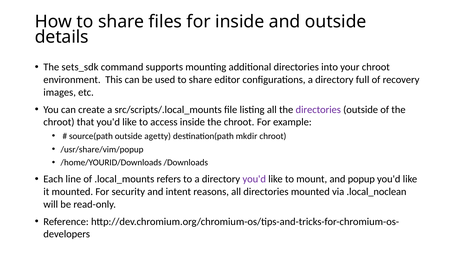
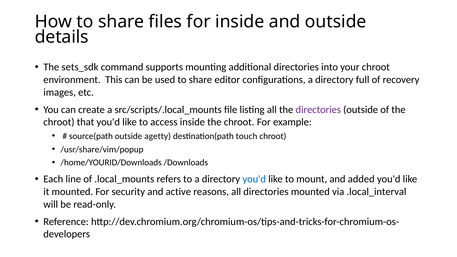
mkdir: mkdir -> touch (247, 136)
you'd colour: purple -> blue (254, 179)
popup: popup -> added (361, 179)
intent: intent -> active (178, 192)
.local_noclean: .local_noclean -> .local_interval (376, 192)
